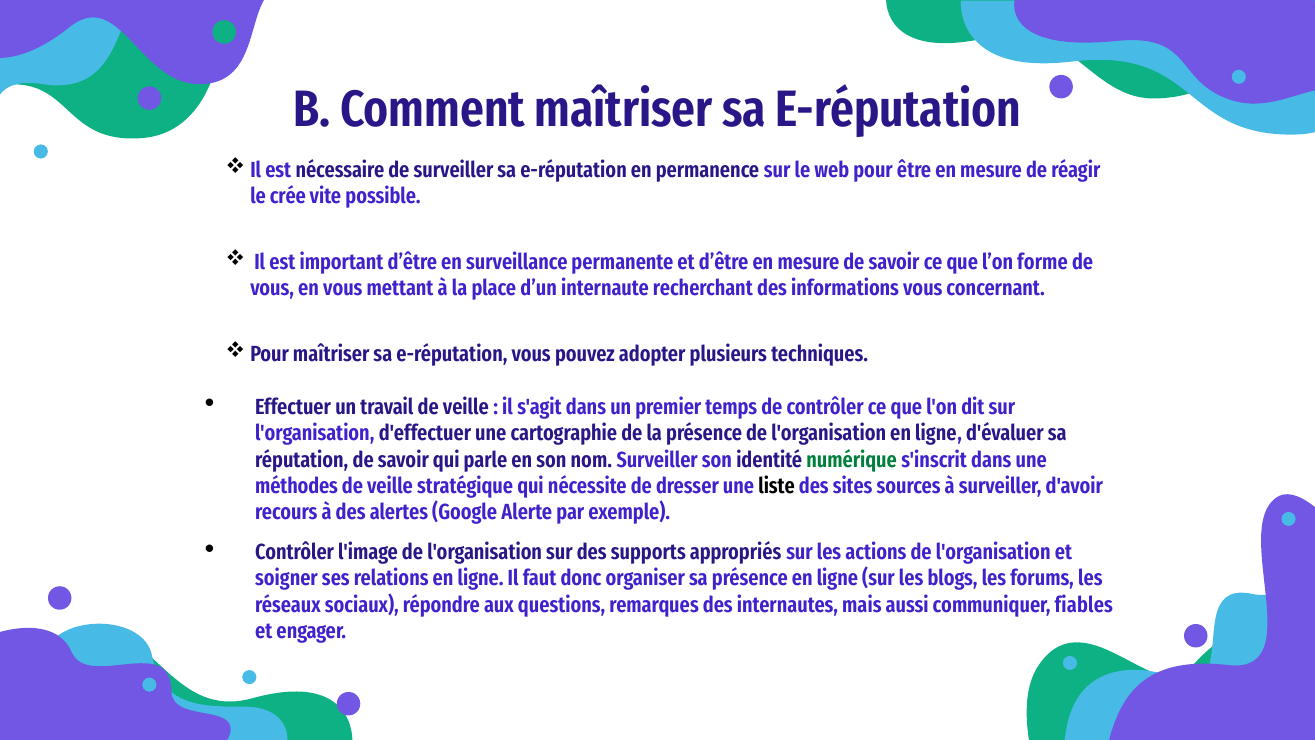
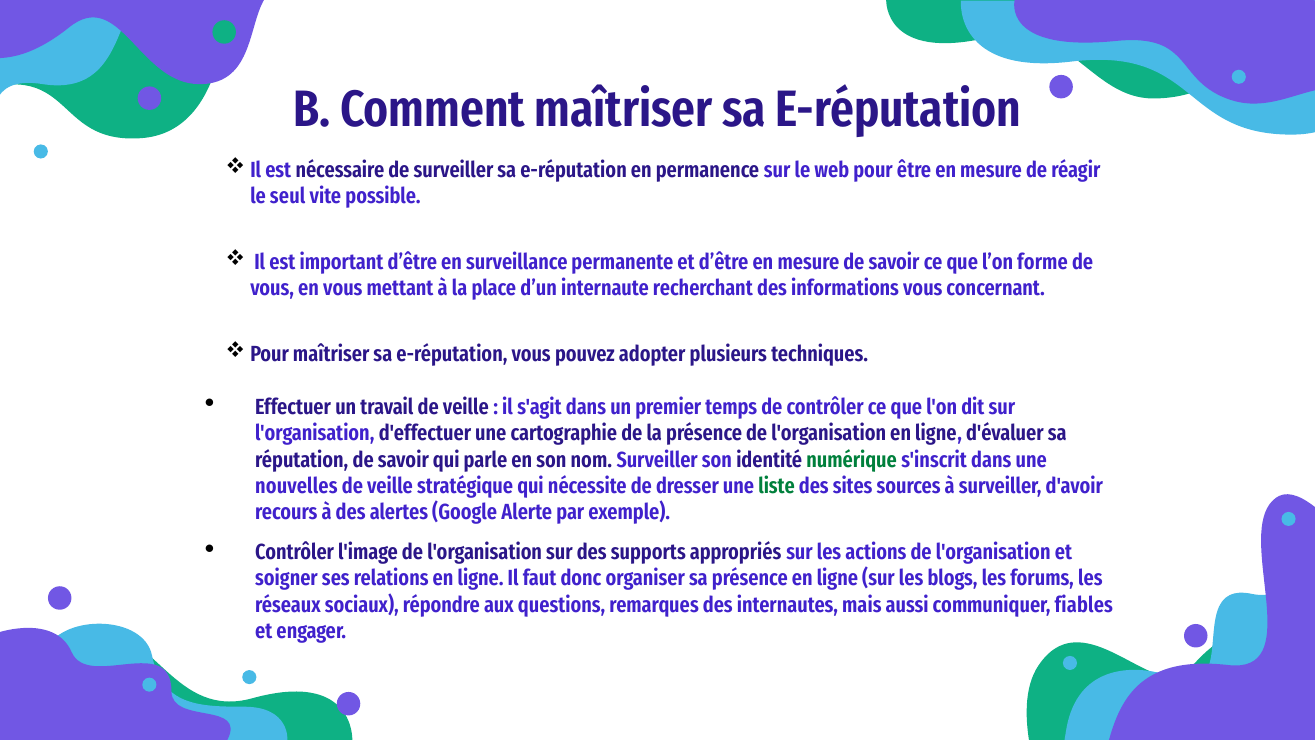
crée: crée -> seul (288, 196)
méthodes: méthodes -> nouvelles (296, 486)
liste colour: black -> green (777, 486)
